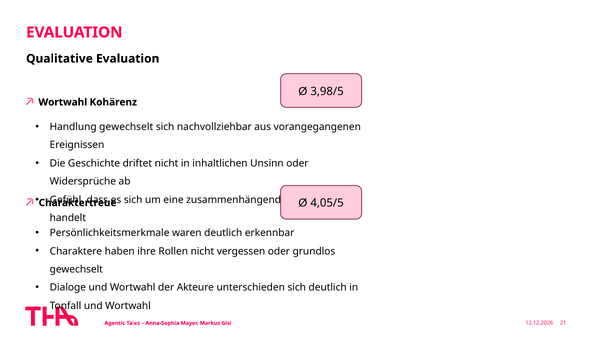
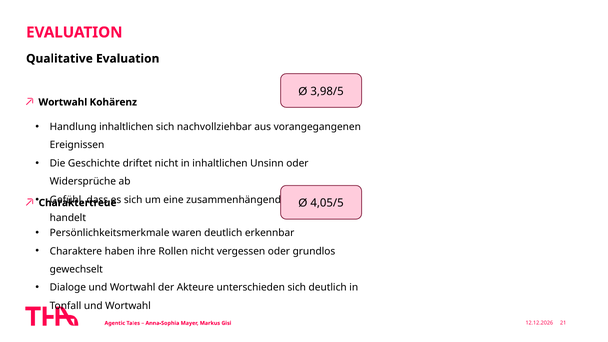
Handlung gewechselt: gewechselt -> inhaltlichen (126, 127)
